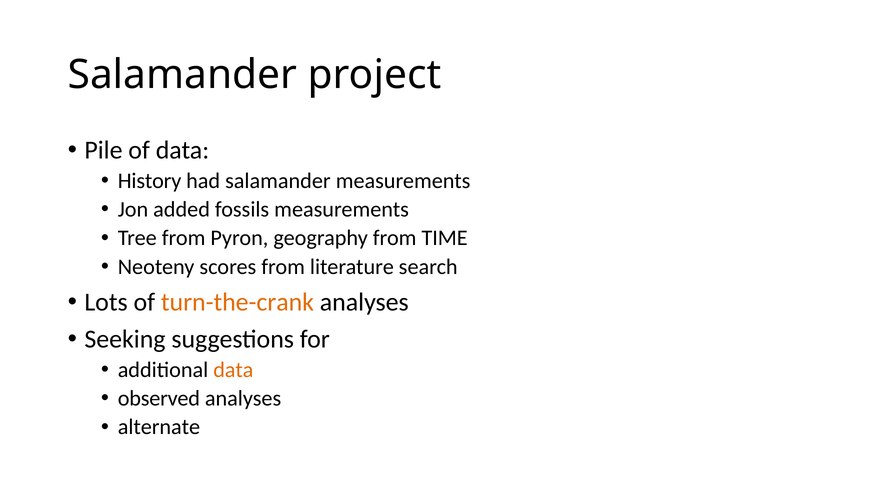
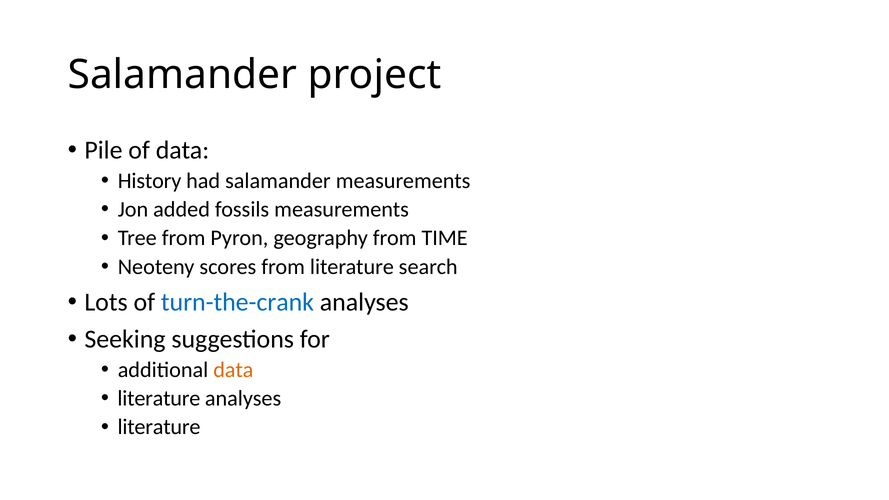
turn-the-crank colour: orange -> blue (237, 302)
observed: observed -> literature (159, 399)
alternate: alternate -> literature (159, 427)
